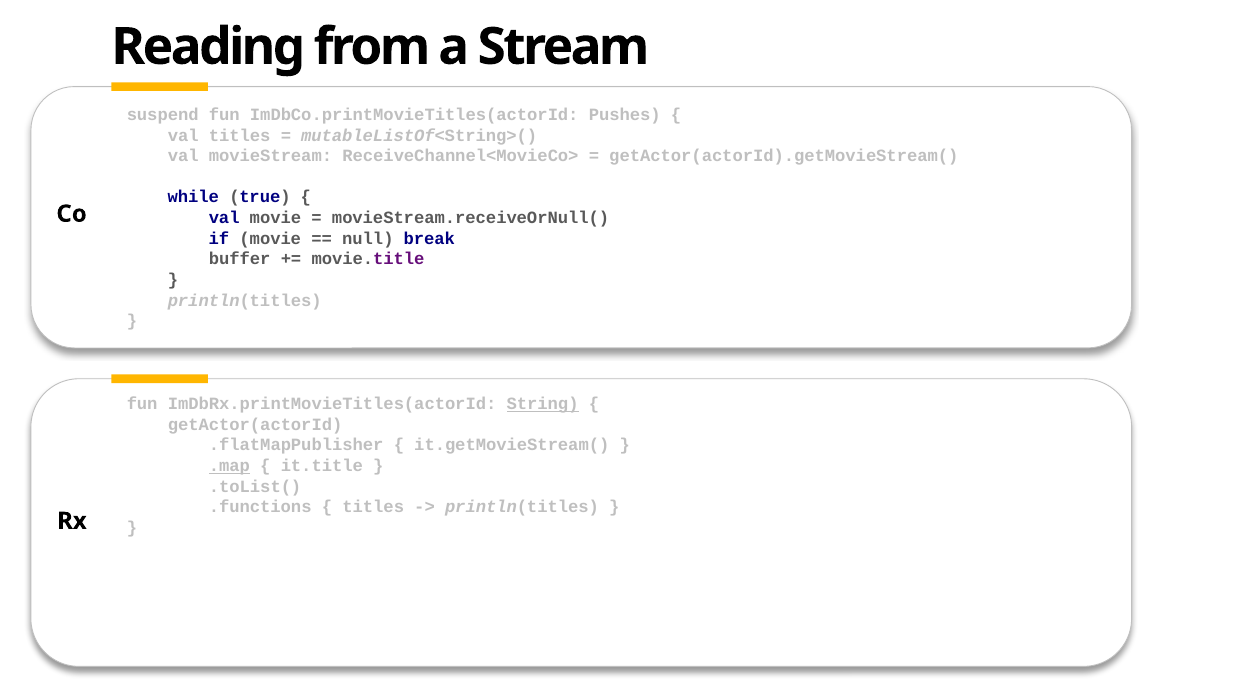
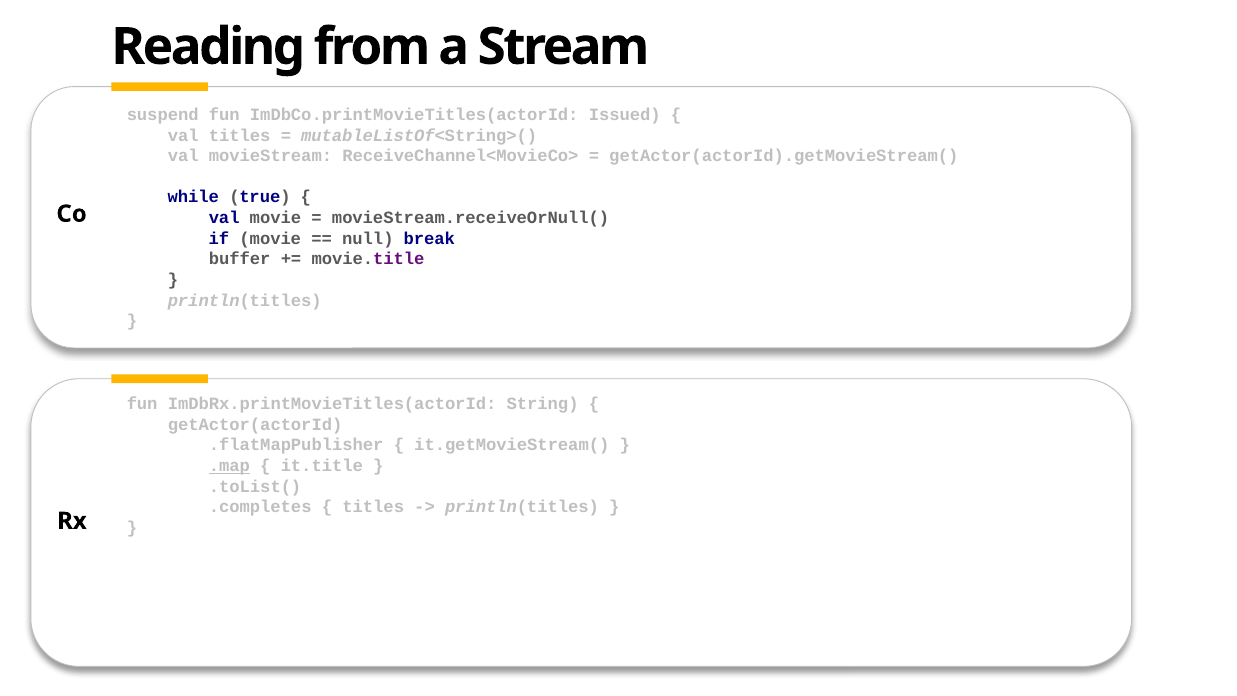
Pushes: Pushes -> Issued (625, 115)
String underline: present -> none (543, 404)
.functions: .functions -> .completes (260, 507)
